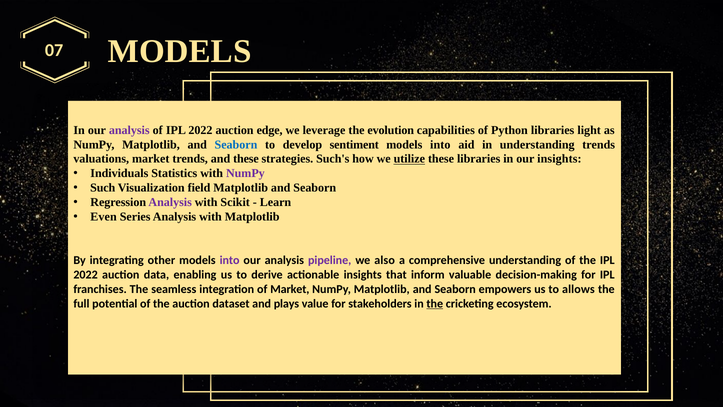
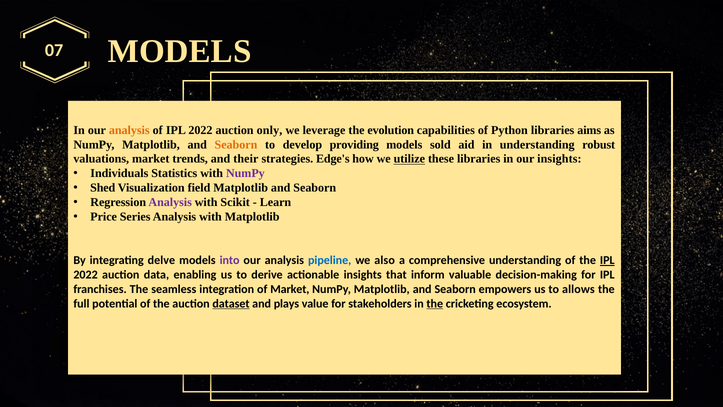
analysis colour: purple -> orange (129, 130)
edge: edge -> only (269, 130)
light: light -> aims (589, 130)
Seaborn colour: blue -> orange (236, 144)
sentiment: sentiment -> providing (354, 144)
into: into -> sold (440, 144)
understanding trends: trends -> robust (599, 144)
and these: these -> their (246, 159)
Such's: Such's -> Edge's (333, 159)
Such: Such -> Shed (103, 188)
Even: Even -> Price (104, 217)
other: other -> delve (161, 260)
pipeline colour: purple -> blue (330, 260)
IPL underline: none -> present (607, 260)
dataset underline: none -> present (231, 303)
